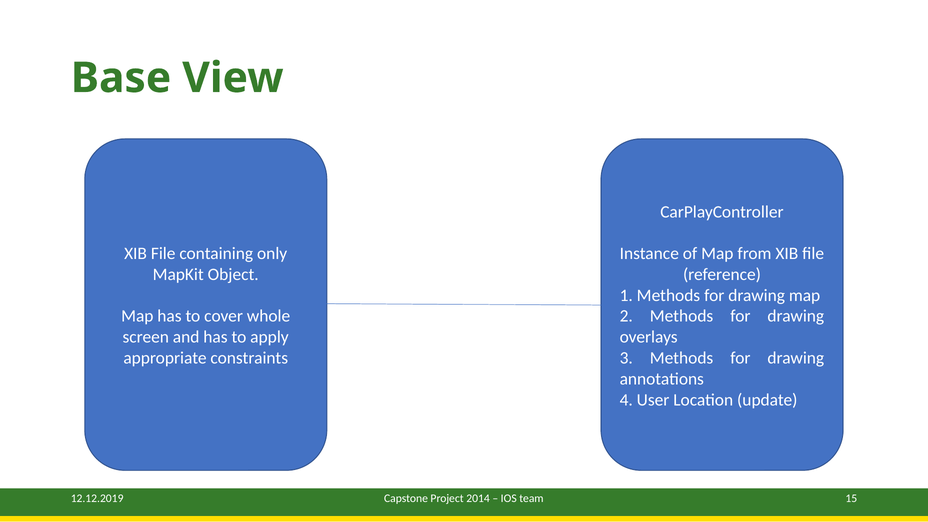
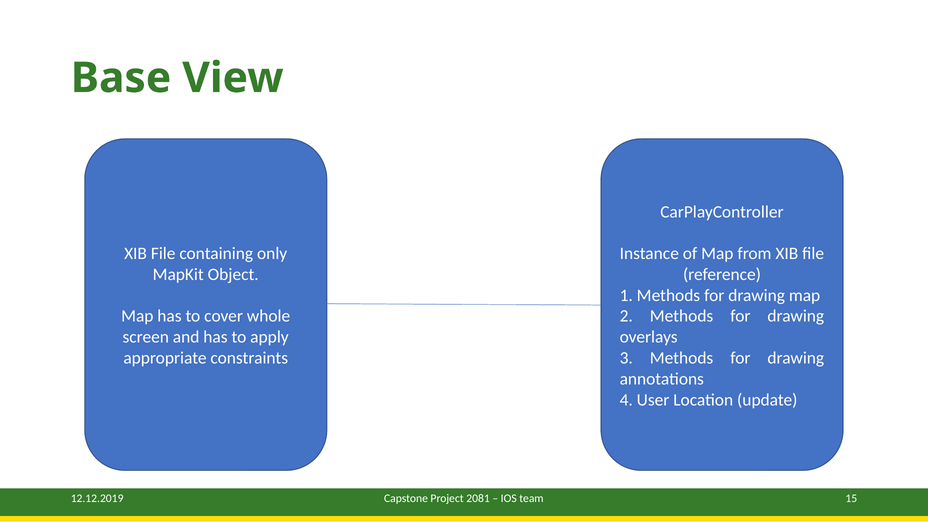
2014: 2014 -> 2081 (478, 498)
